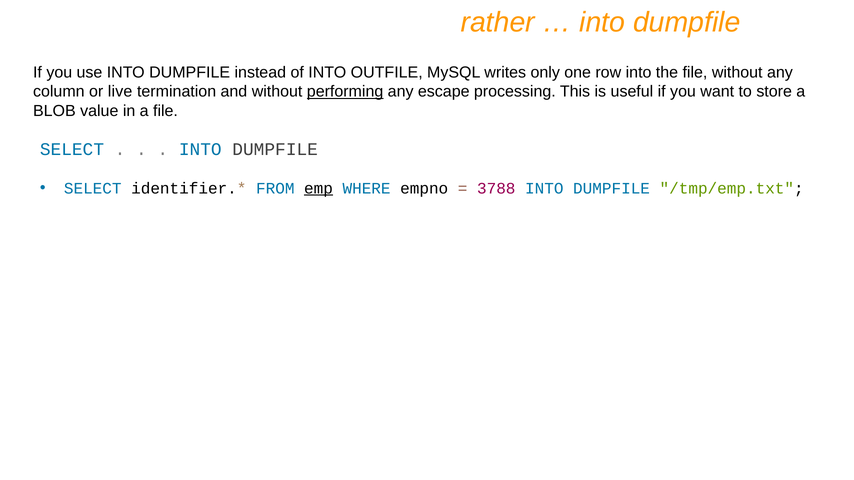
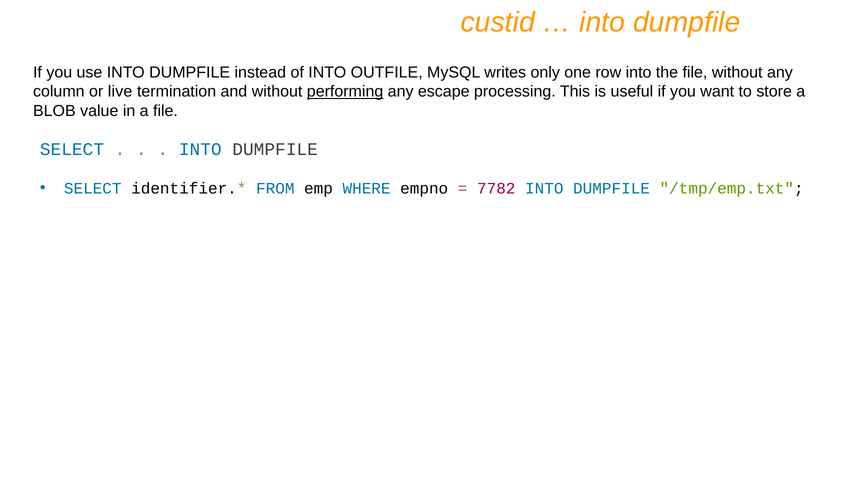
rather: rather -> custid (498, 22)
emp underline: present -> none (319, 188)
3788: 3788 -> 7782 (496, 188)
